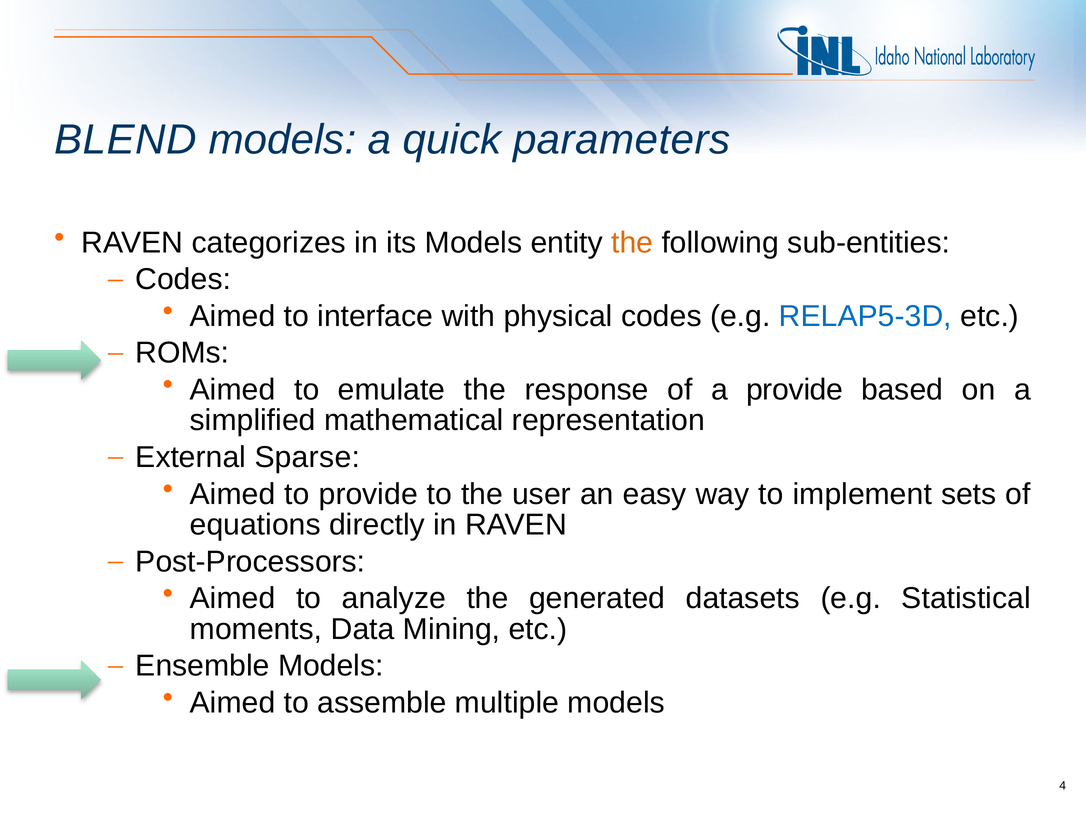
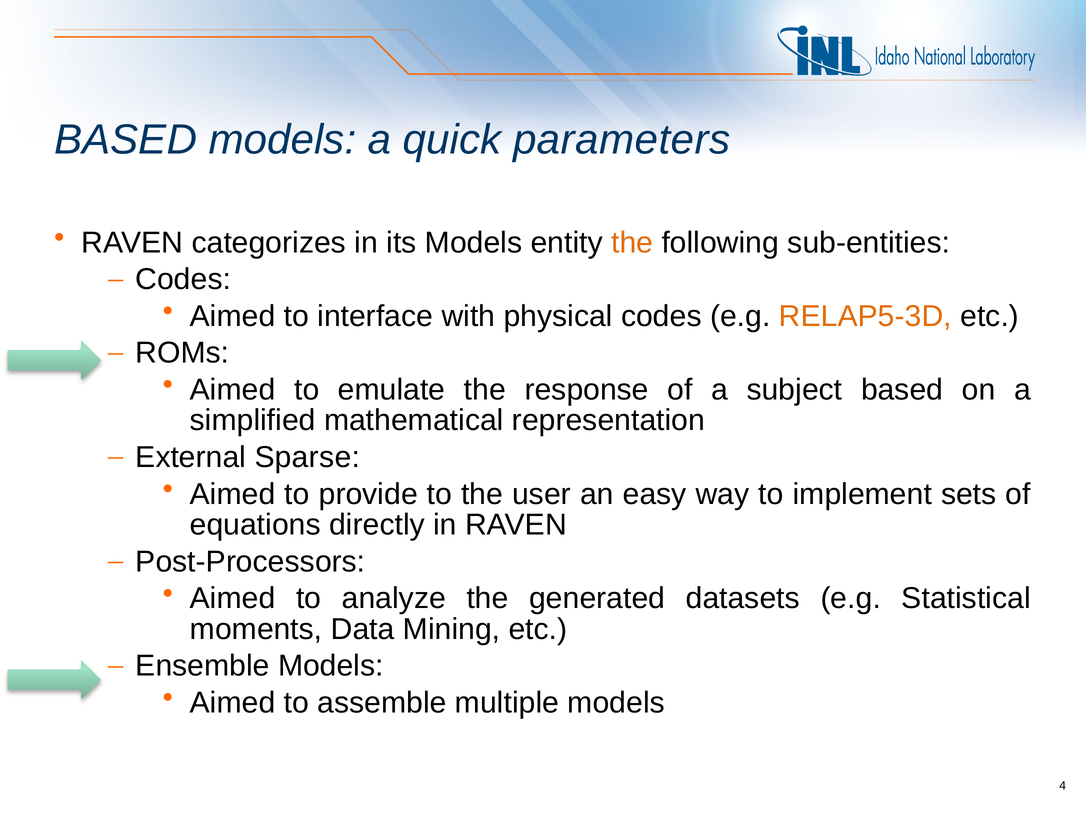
BLEND: BLEND -> BASED (126, 140)
RELAP5-3D colour: blue -> orange (865, 316)
a provide: provide -> subject (794, 390)
